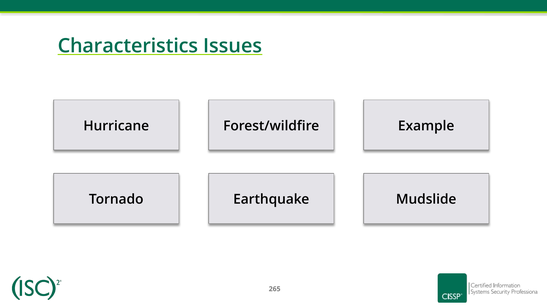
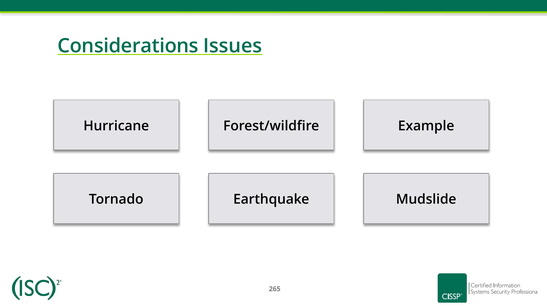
Characteristics: Characteristics -> Considerations (128, 46)
